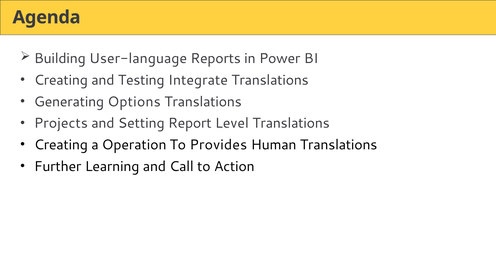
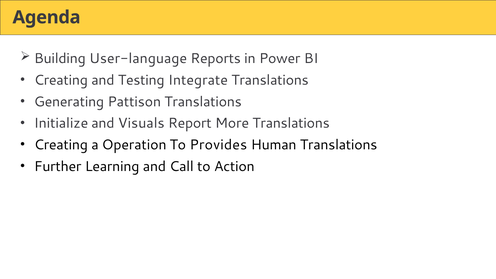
Options: Options -> Pattison (134, 102)
Projects: Projects -> Initialize (61, 123)
Setting: Setting -> Visuals (141, 123)
Level: Level -> More (232, 123)
